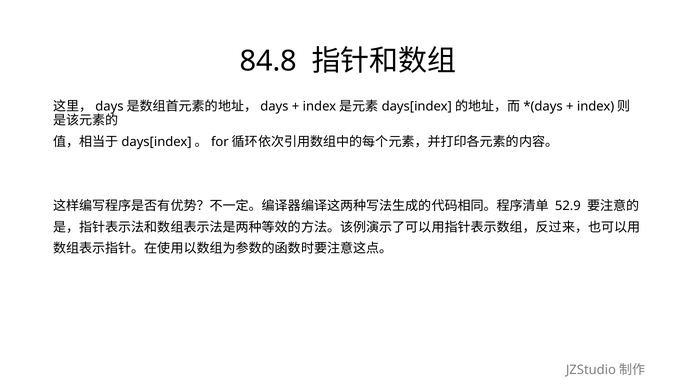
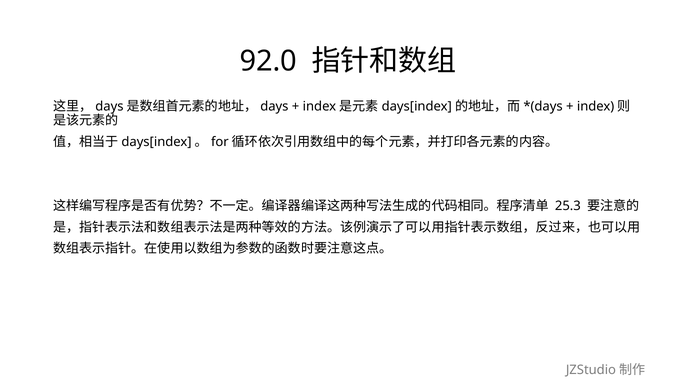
84.8: 84.8 -> 92.0 (268, 61)
52.9: 52.9 -> 25.3 (568, 206)
